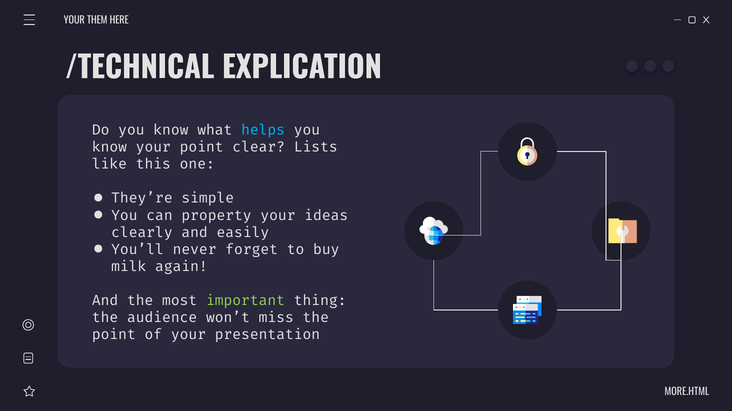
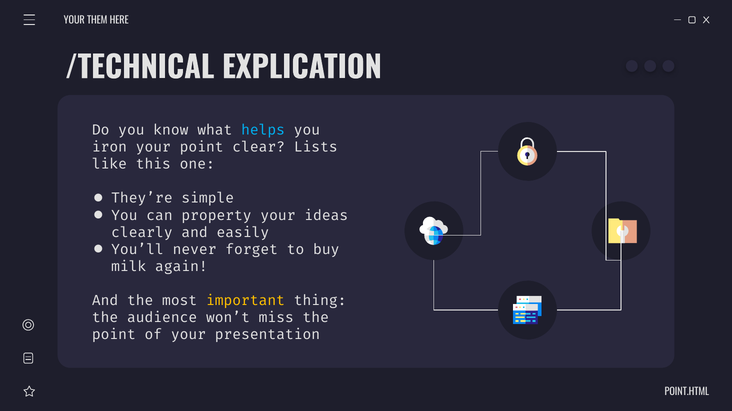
know: know -> iron (109, 147)
important colour: light green -> yellow (245, 301)
MORE.HTML: MORE.HTML -> POINT.HTML (687, 393)
